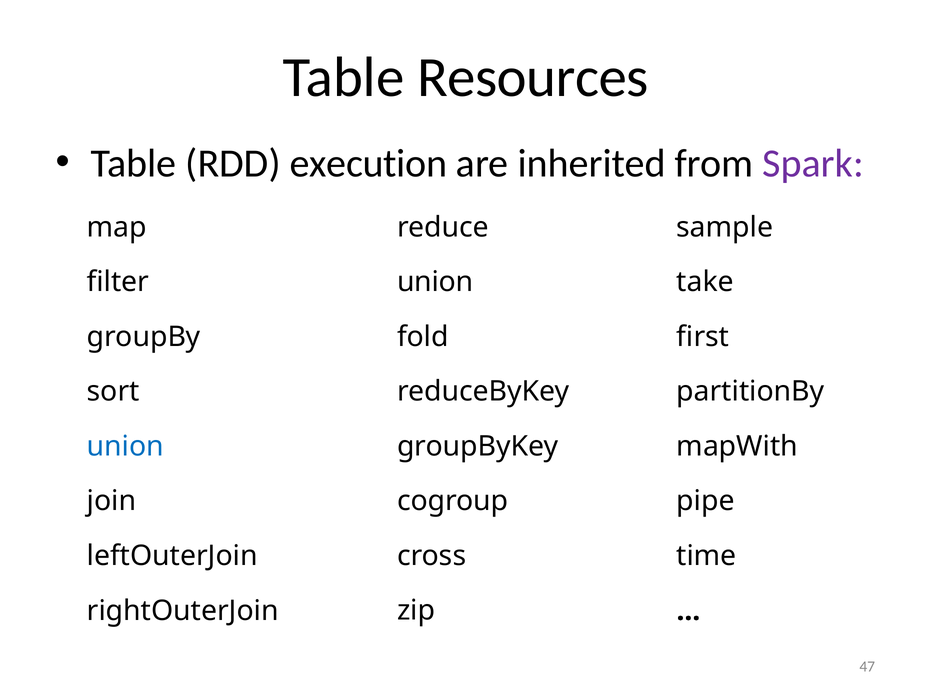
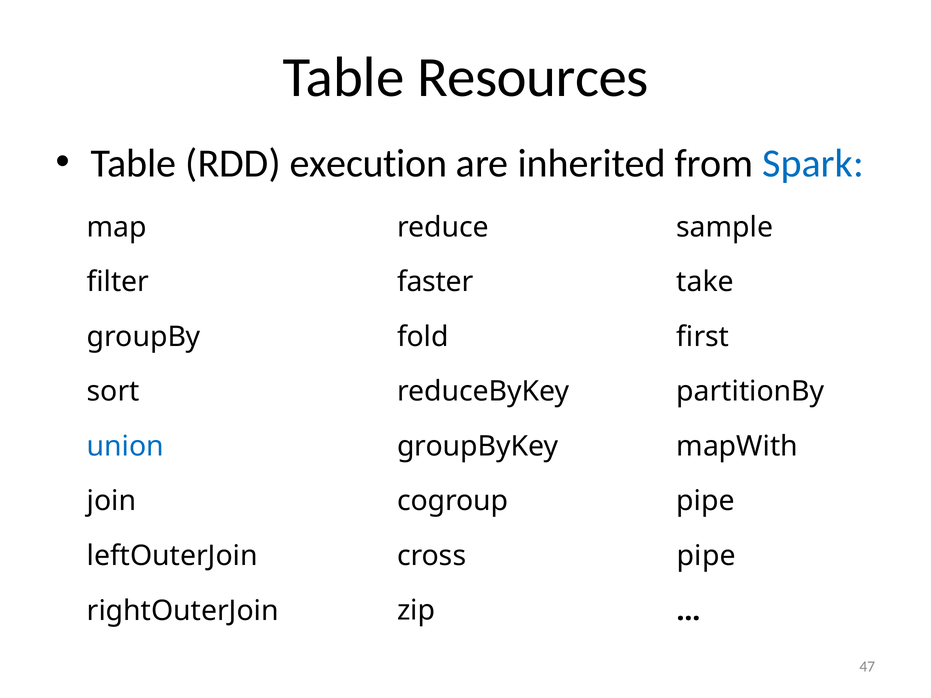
Spark colour: purple -> blue (813, 163)
union: union -> faster (435, 282)
time: time -> pipe (706, 556)
